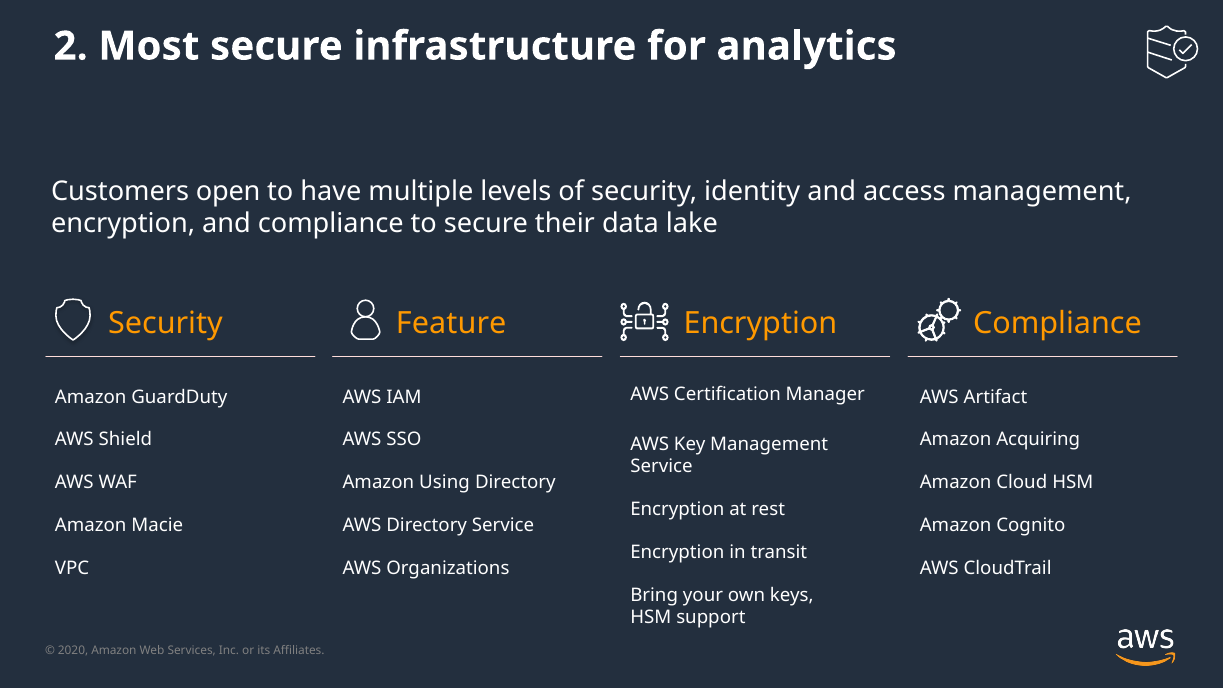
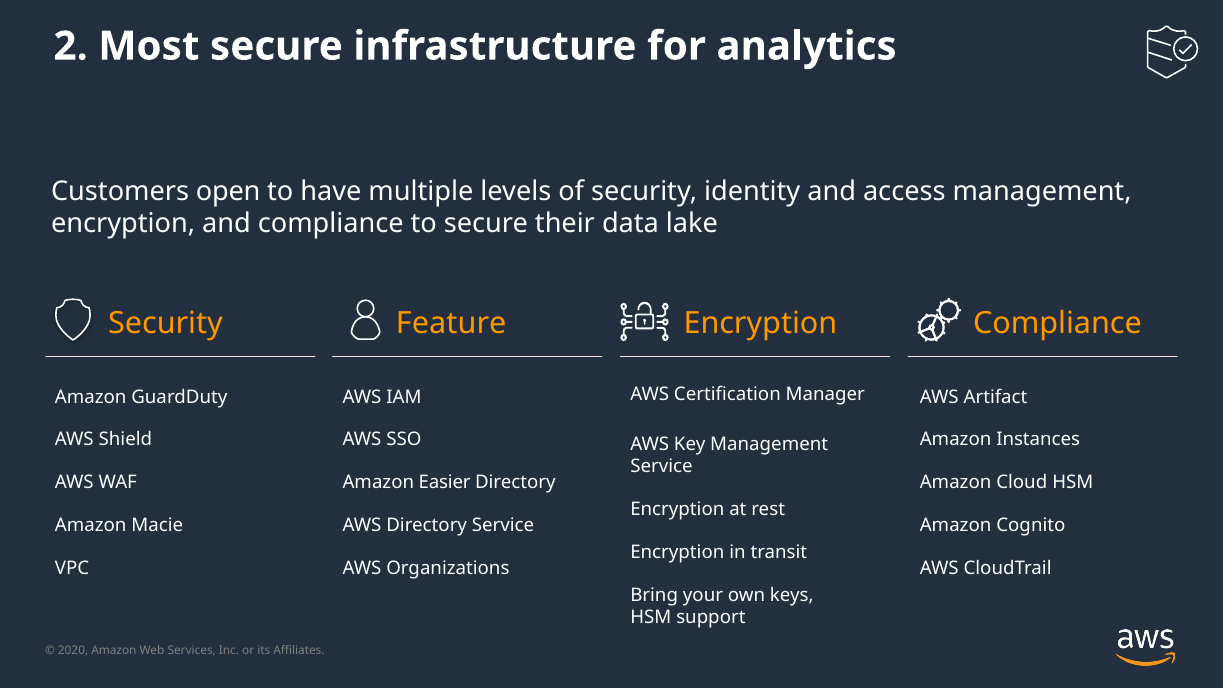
Acquiring: Acquiring -> Instances (1038, 440)
Using: Using -> Easier (445, 482)
